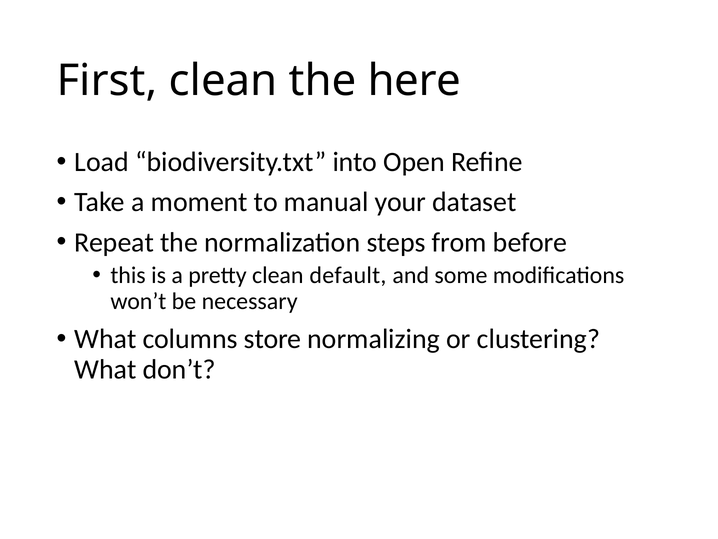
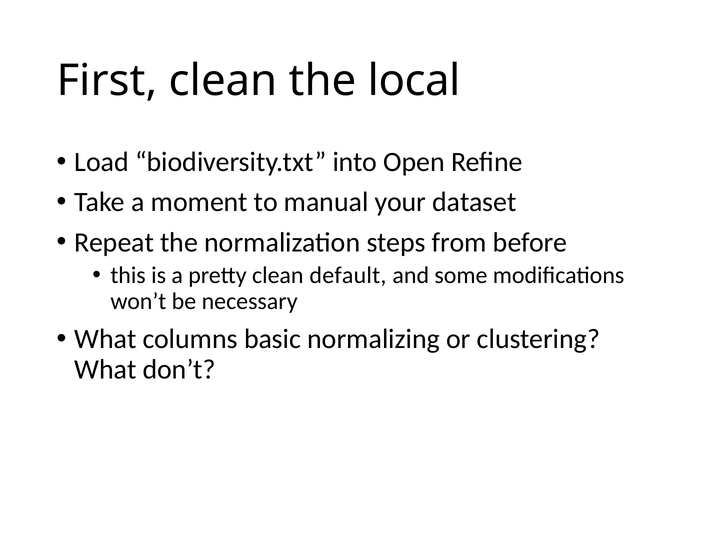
here: here -> local (414, 80)
store: store -> basic (273, 339)
